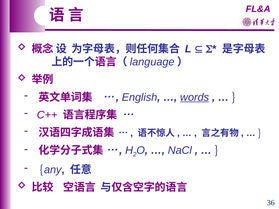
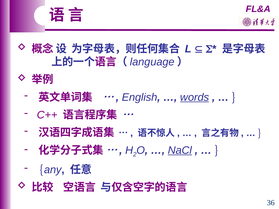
NaCl underline: none -> present (180, 150)
